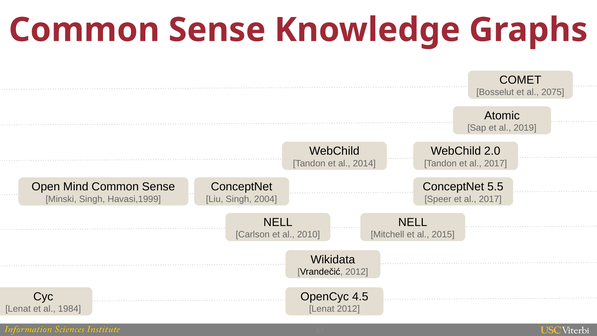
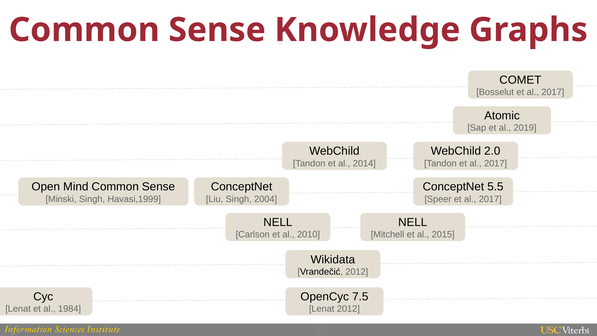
Bosselut et al 2075: 2075 -> 2017 (553, 92)
4.5: 4.5 -> 7.5 (360, 296)
